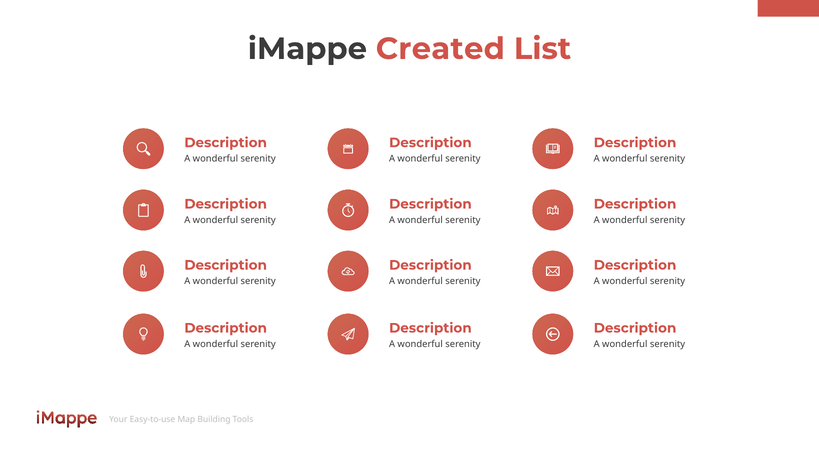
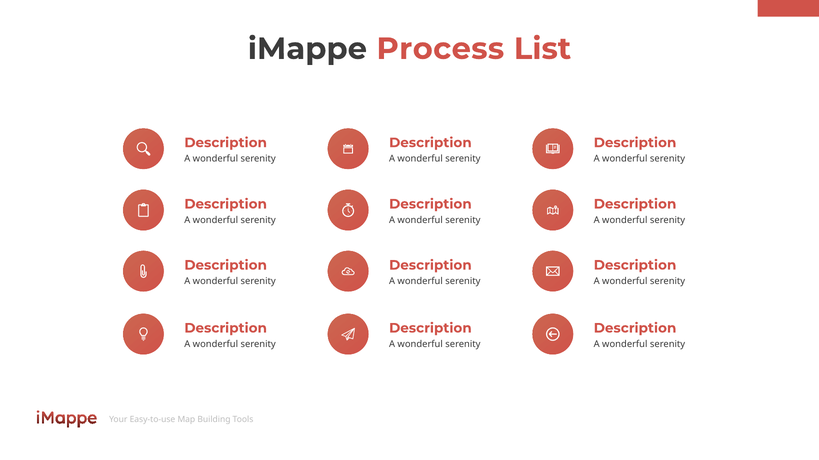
Created: Created -> Process (440, 49)
